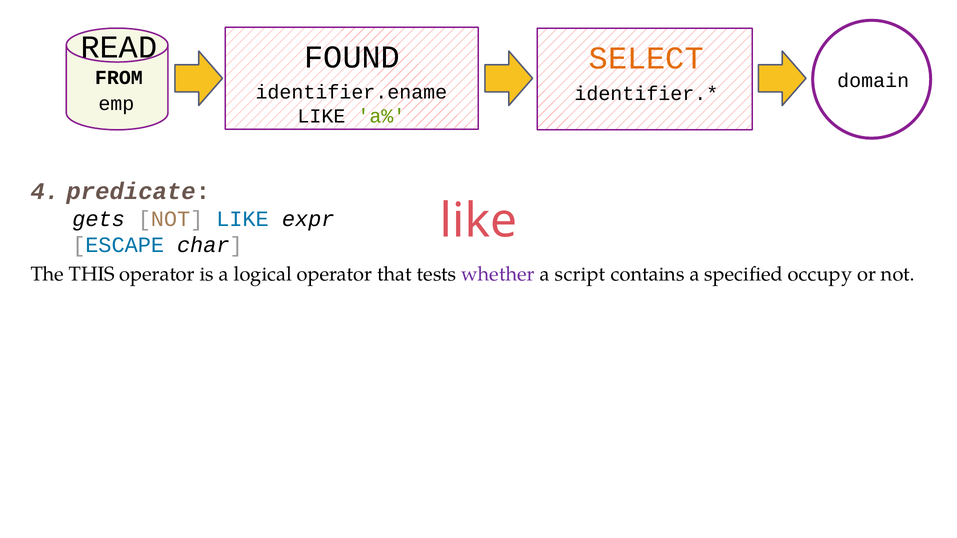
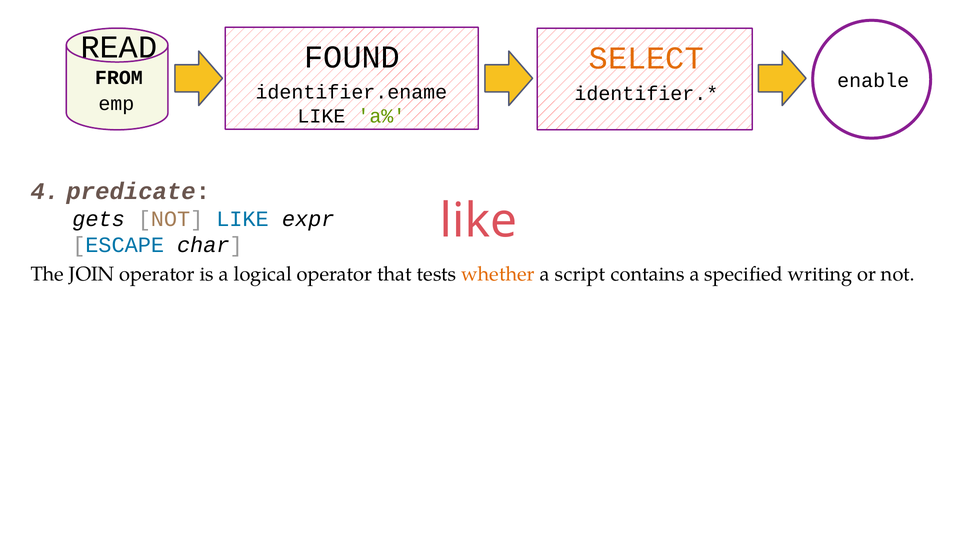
domain: domain -> enable (873, 81)
THIS: THIS -> JOIN (92, 274)
whether colour: purple -> orange (498, 274)
occupy: occupy -> writing (820, 274)
